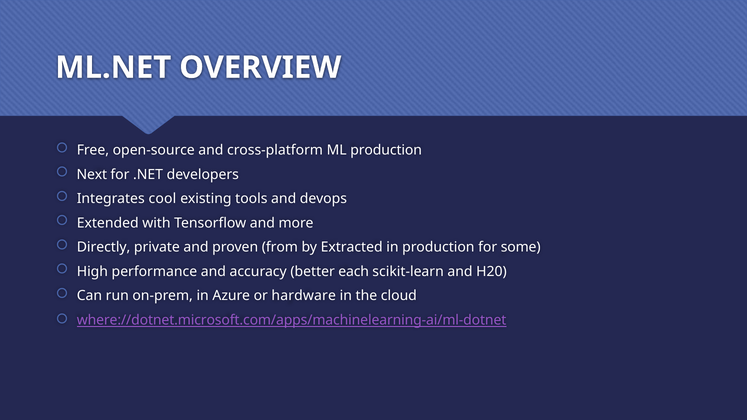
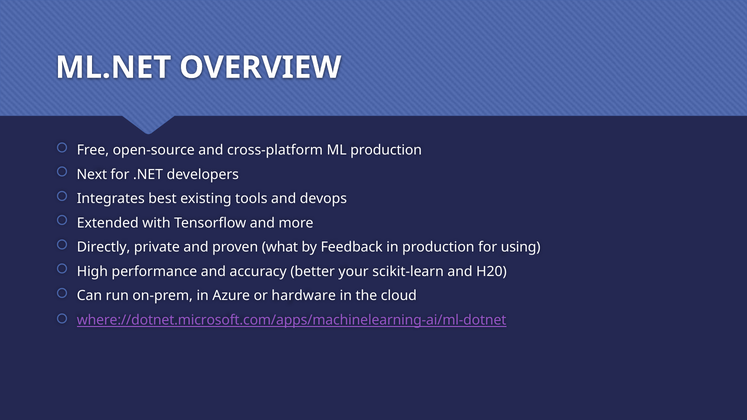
cool: cool -> best (163, 199)
from: from -> what (280, 247)
Extracted: Extracted -> Feedback (352, 247)
some: some -> using (521, 247)
each: each -> your (354, 272)
